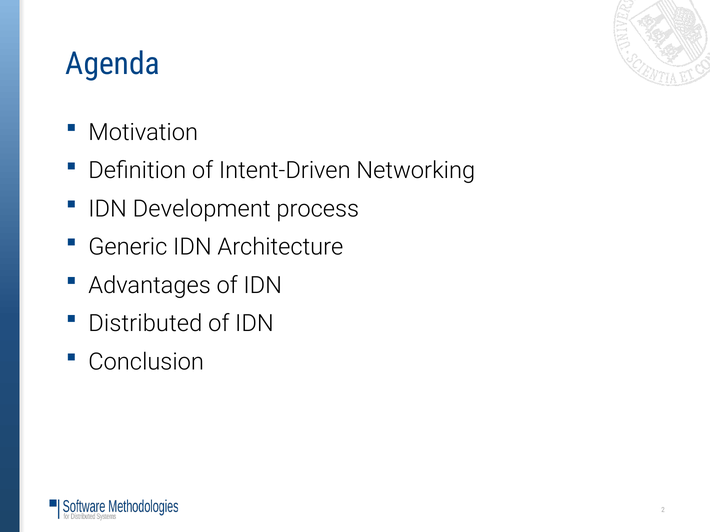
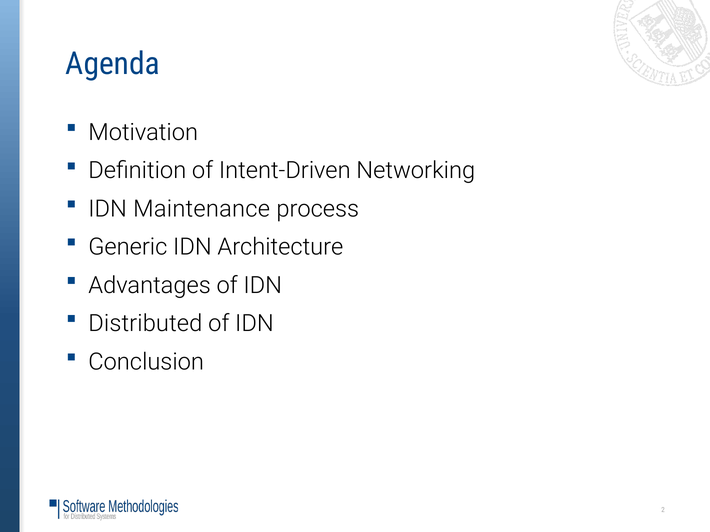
Development: Development -> Maintenance (202, 209)
